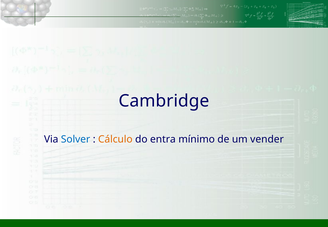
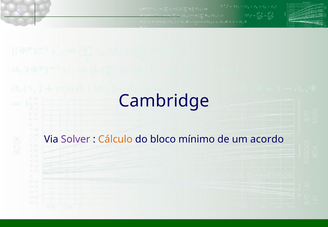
Solver colour: blue -> purple (76, 139)
entra: entra -> bloco (163, 139)
vender: vender -> acordo (267, 139)
